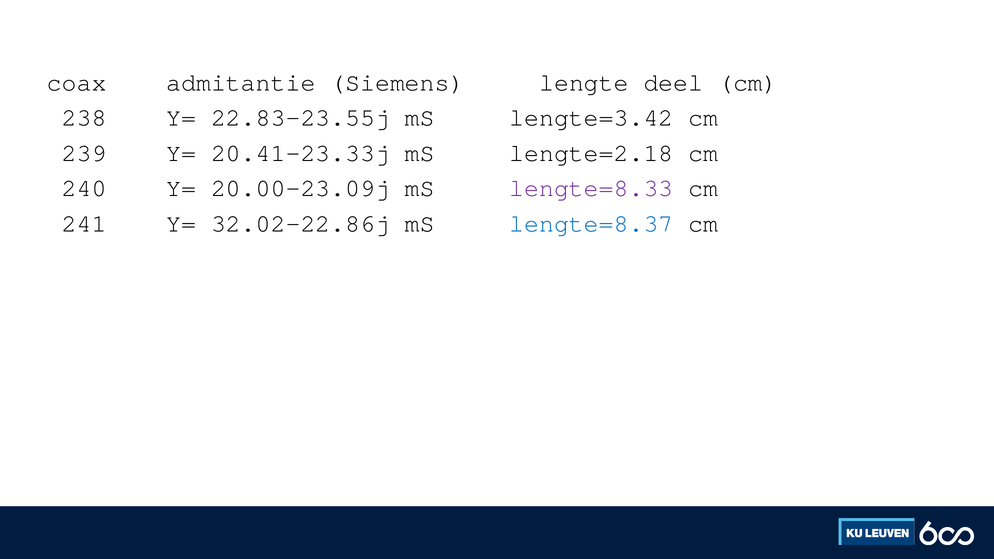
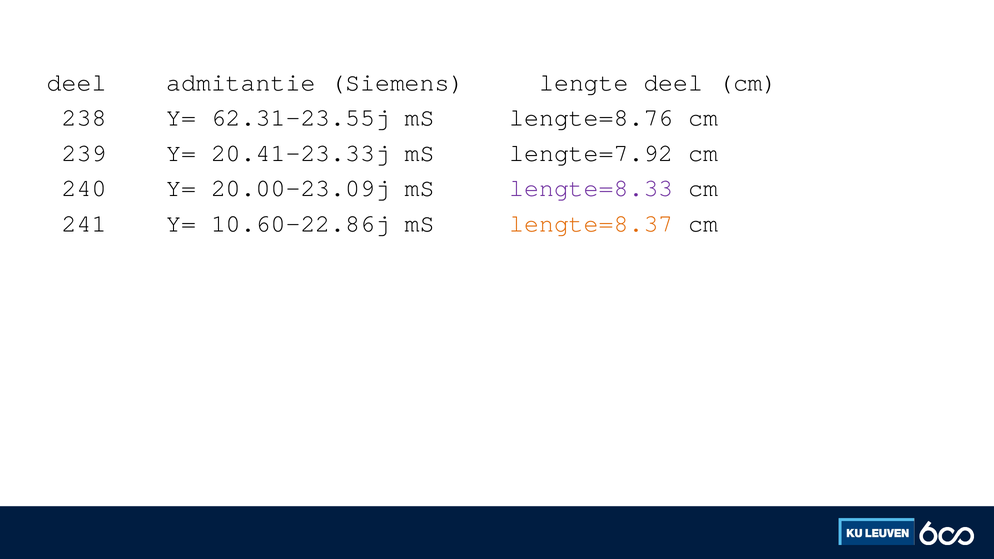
coax: coax -> deel (77, 83)
22.83-23.55j: 22.83-23.55j -> 62.31-23.55j (301, 118)
lengte=3.42: lengte=3.42 -> lengte=8.76 (591, 118)
lengte=2.18: lengte=2.18 -> lengte=7.92 (591, 153)
32.02-22.86j: 32.02-22.86j -> 10.60-22.86j (301, 223)
lengte=8.37 colour: blue -> orange (591, 223)
